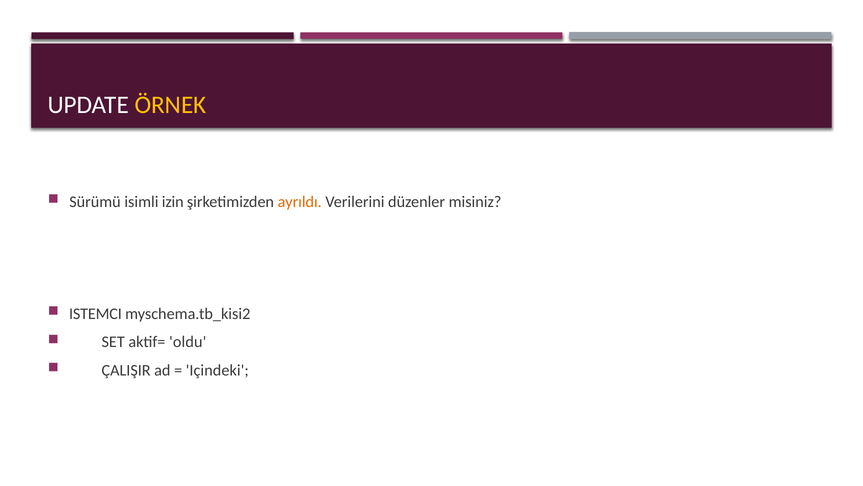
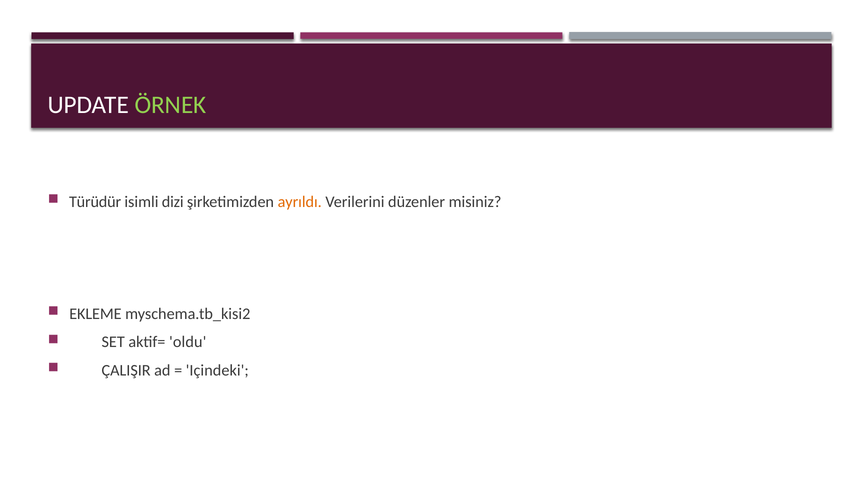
ÖRNEK colour: yellow -> light green (170, 105)
Sürümü: Sürümü -> Türüdür (95, 201)
izin: izin -> dizi (173, 201)
ISTEMCI: ISTEMCI -> EKLEME (95, 314)
